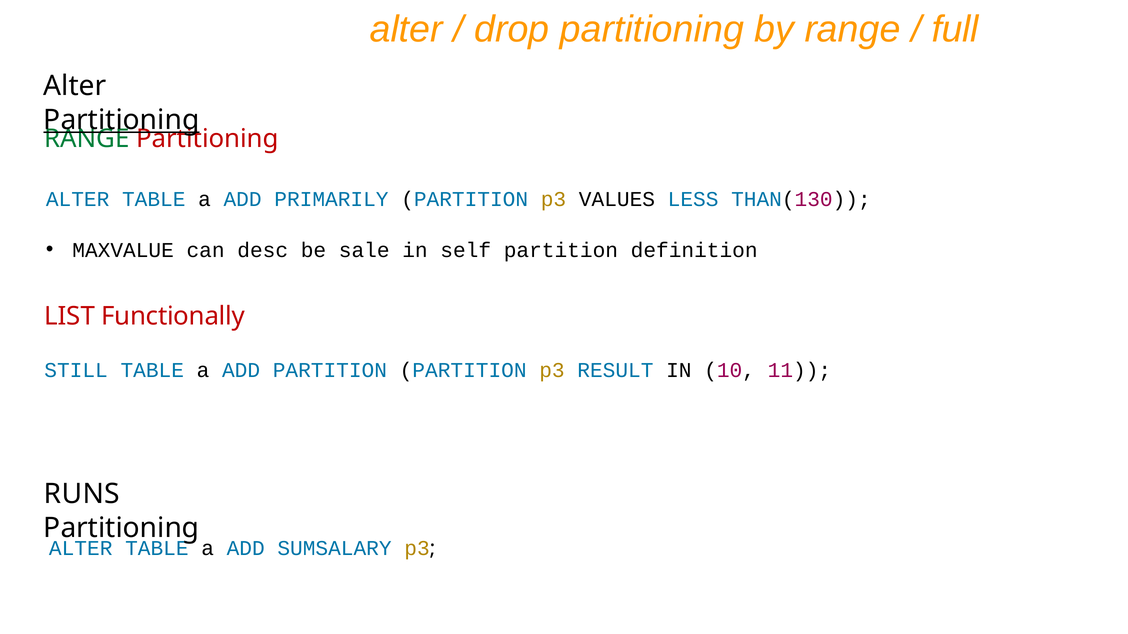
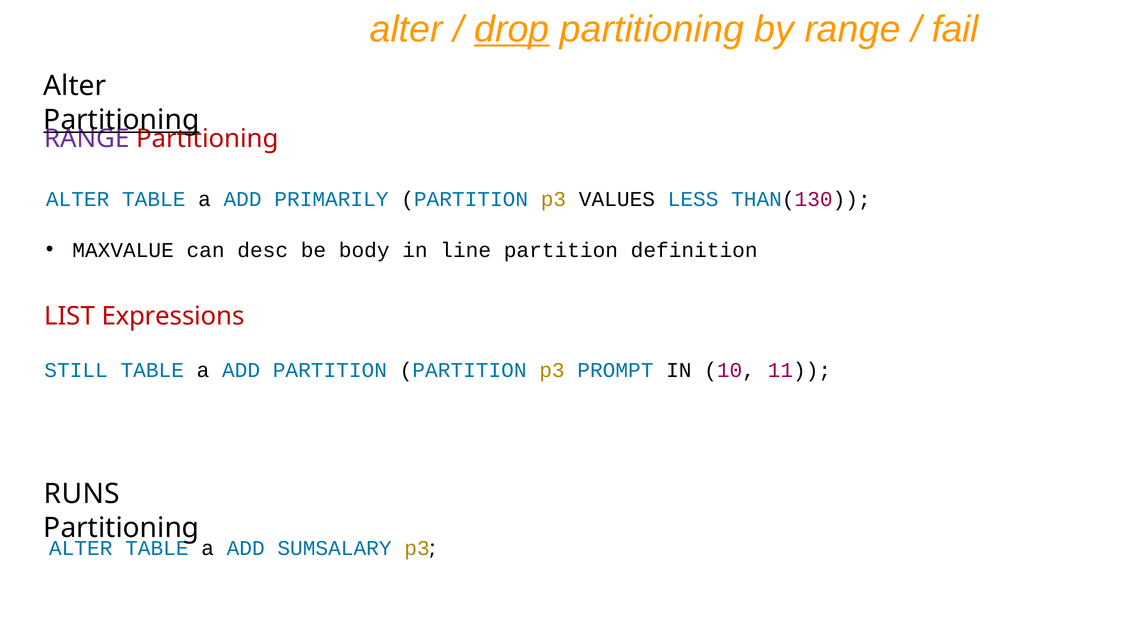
drop underline: none -> present (512, 29)
full: full -> fail (955, 29)
RANGE colour: green -> purple (87, 139)
sale: sale -> body (364, 250)
self: self -> line (466, 250)
Functionally: Functionally -> Expressions (173, 316)
RESULT: RESULT -> PROMPT (615, 370)
